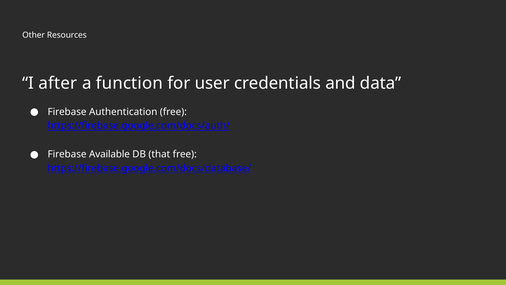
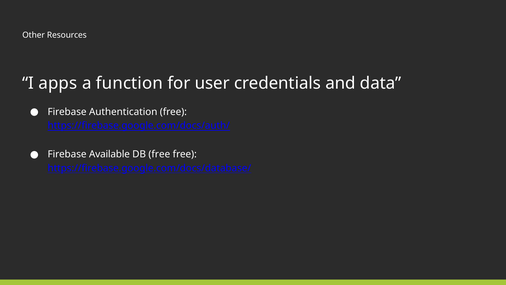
after: after -> apps (58, 83)
DB that: that -> free (159, 154)
